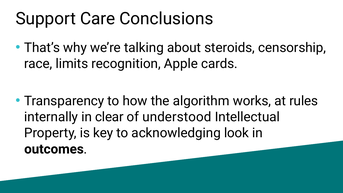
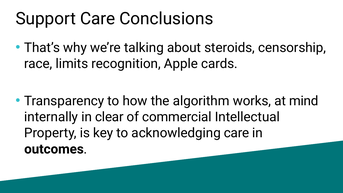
rules: rules -> mind (304, 101)
understood: understood -> commercial (177, 117)
acknowledging look: look -> care (237, 133)
